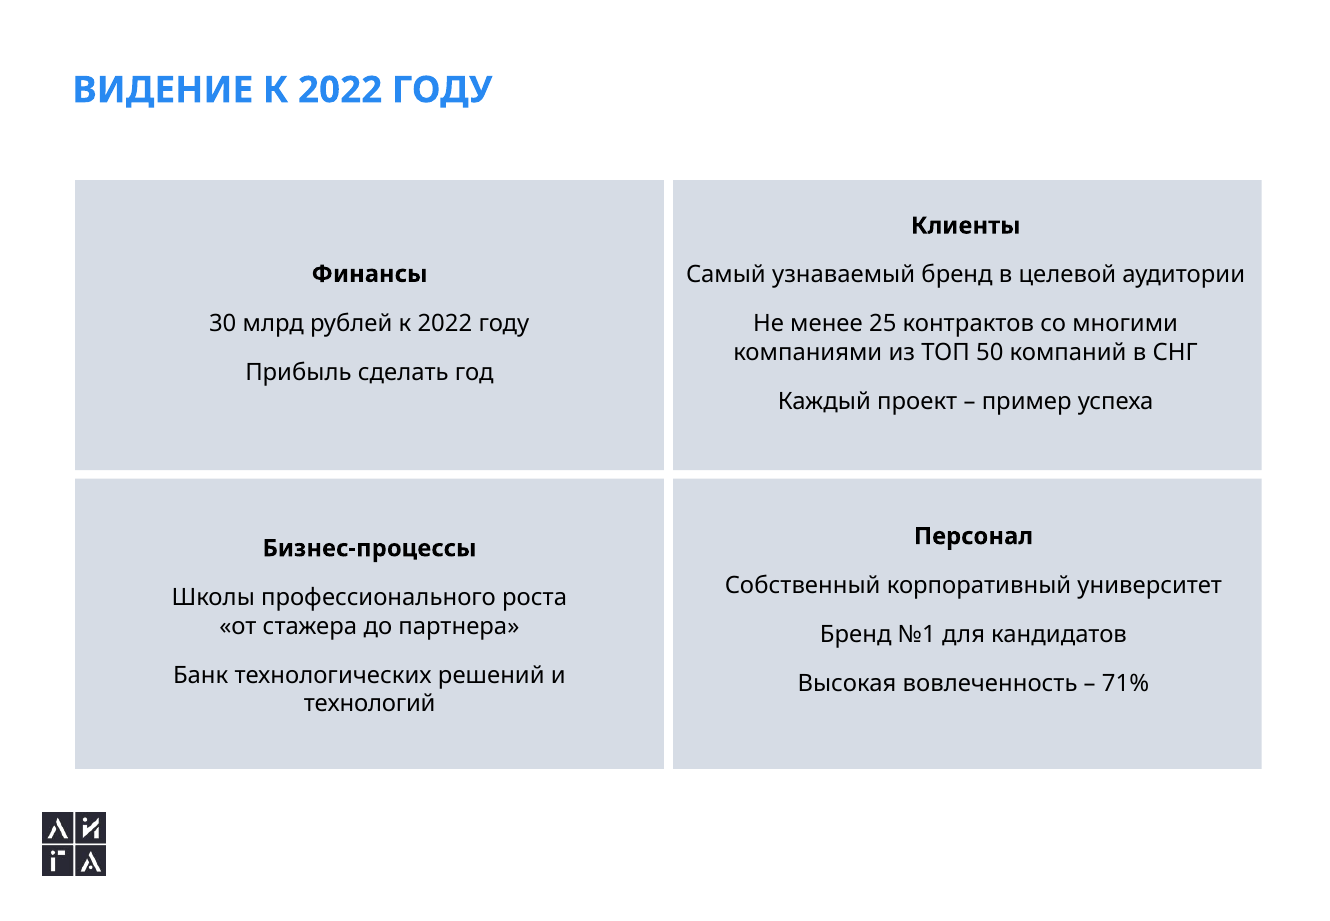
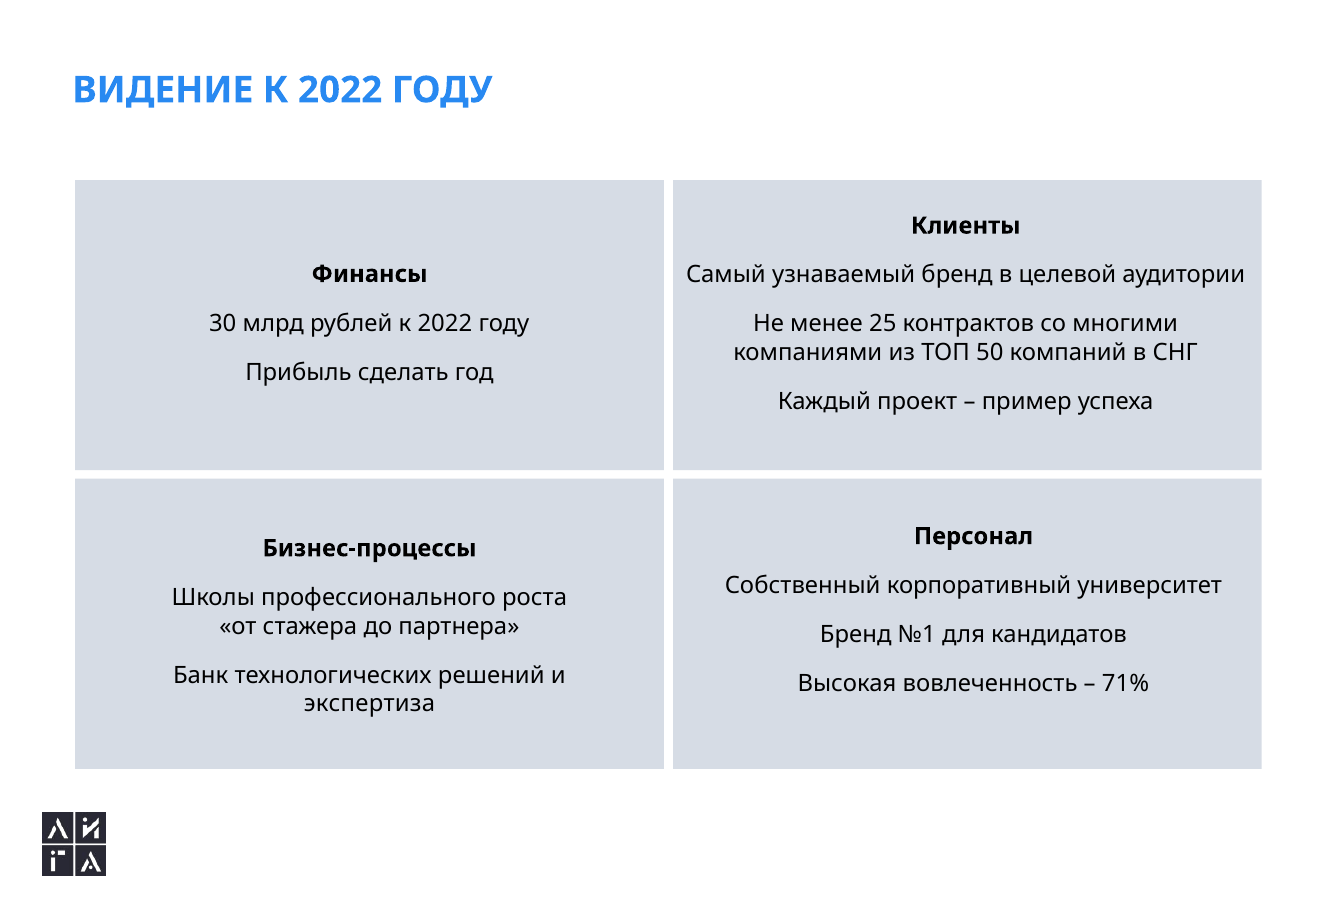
технологий: технологий -> экспертиза (369, 704)
